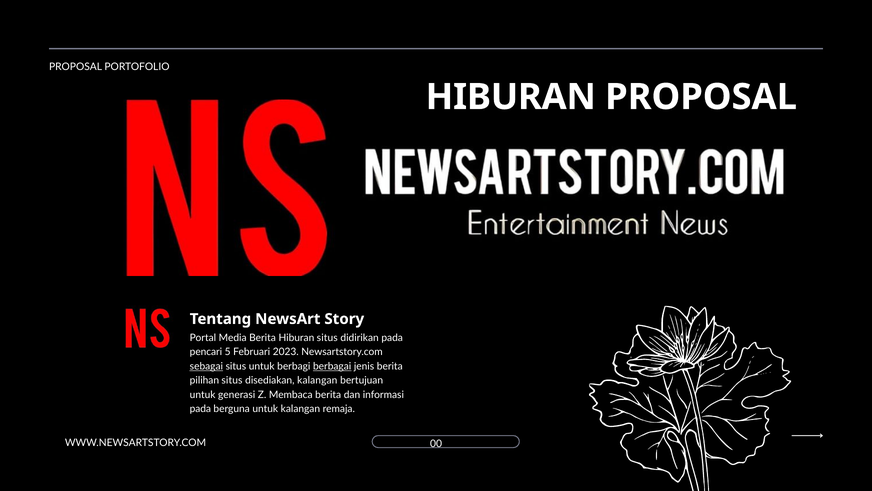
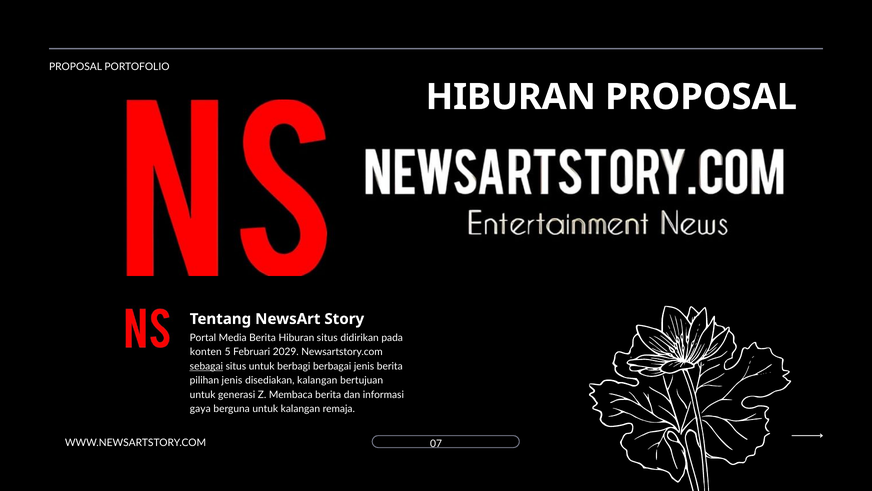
pencari: pencari -> konten (206, 352)
2023: 2023 -> 2029 (286, 352)
berbagai underline: present -> none (332, 366)
pilihan situs: situs -> jenis (232, 380)
pada: pada -> gaya (200, 408)
00: 00 -> 07 (436, 443)
